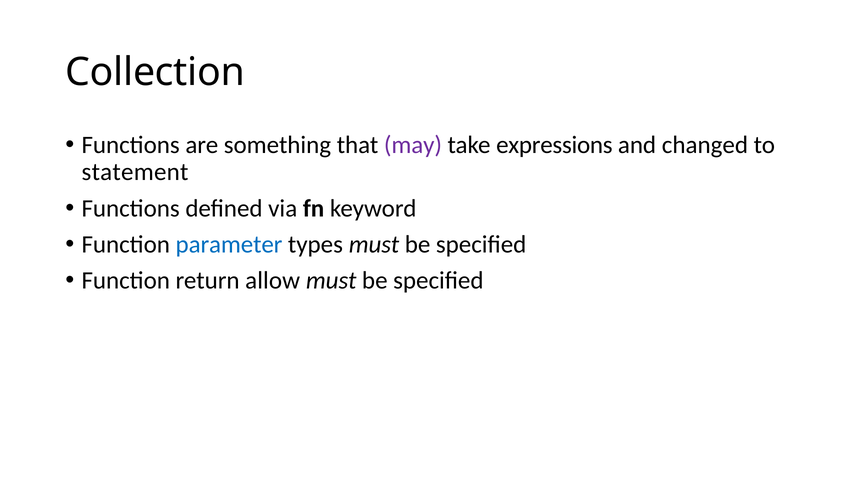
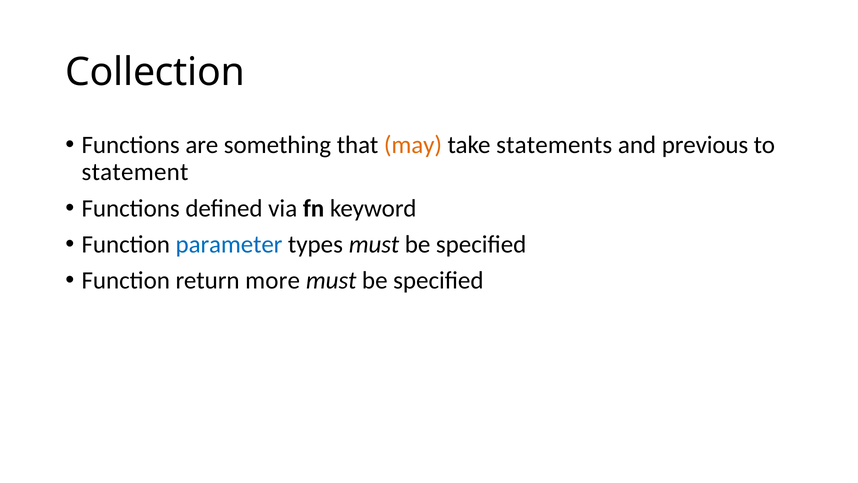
may colour: purple -> orange (413, 145)
expressions: expressions -> statements (554, 145)
changed: changed -> previous (705, 145)
allow: allow -> more (273, 280)
